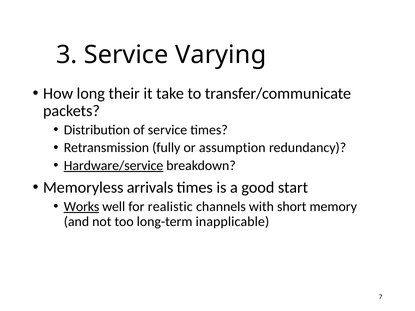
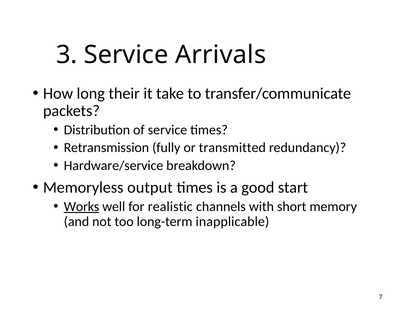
Varying: Varying -> Arrivals (221, 55)
assumption: assumption -> transmitted (232, 148)
Hardware/service underline: present -> none (114, 166)
arrivals: arrivals -> output (150, 188)
